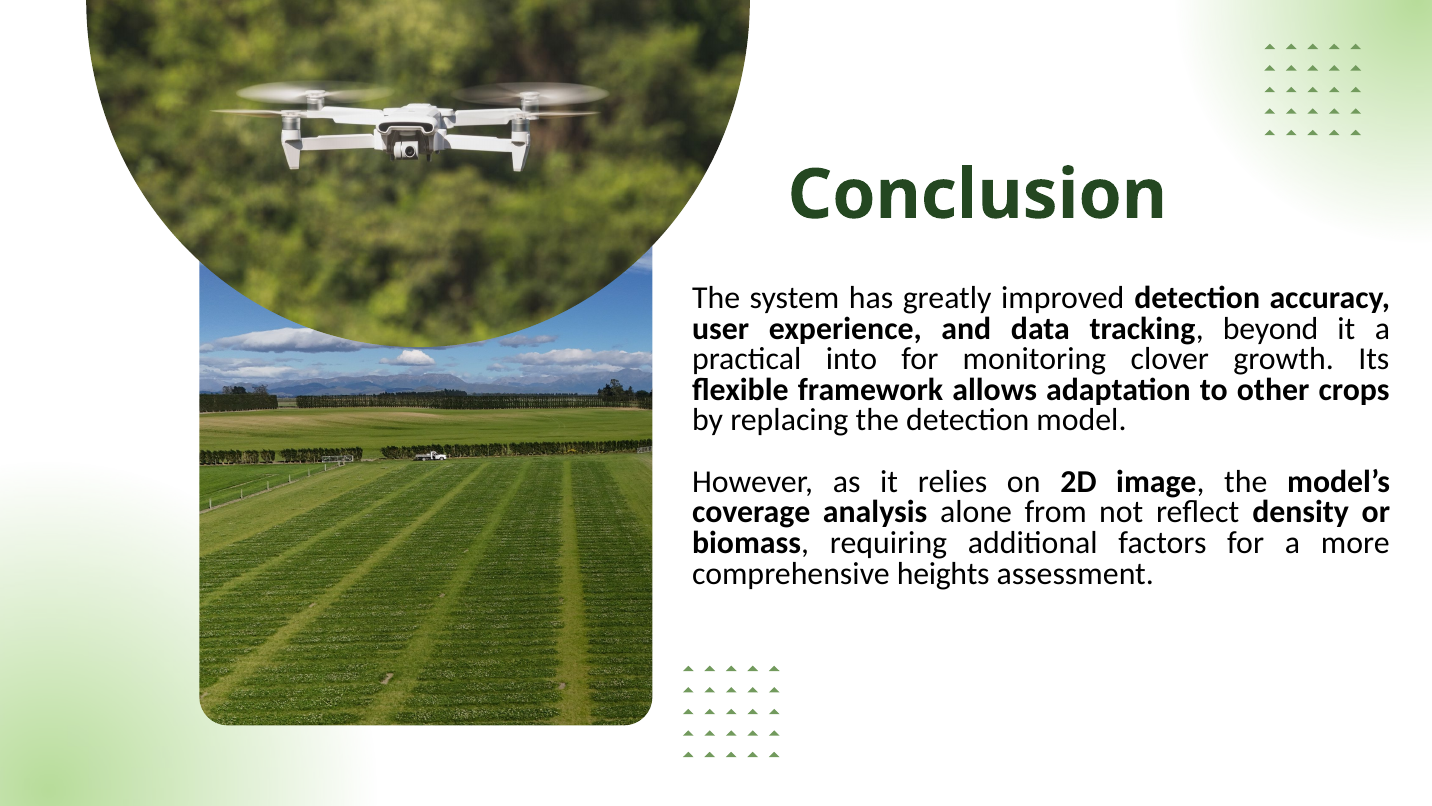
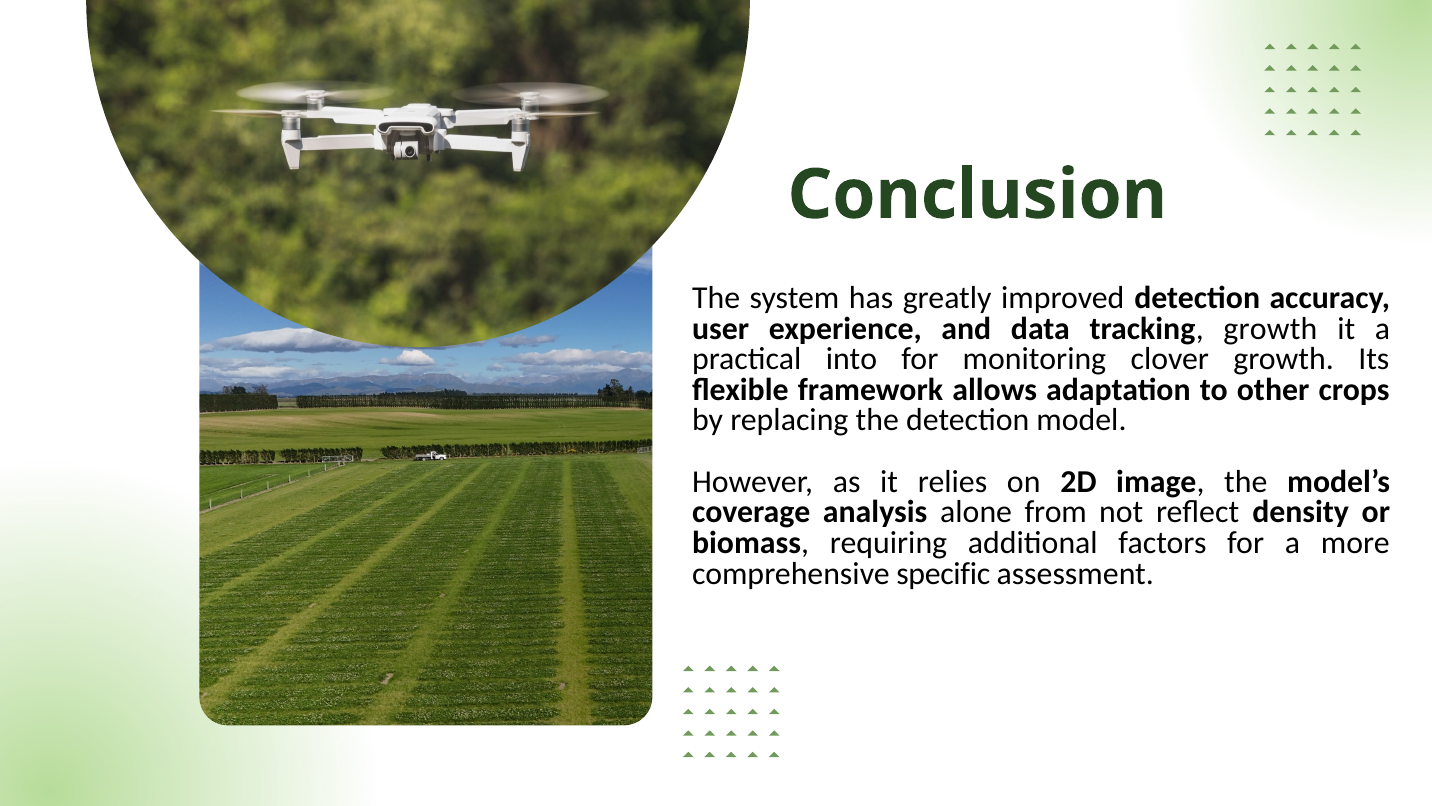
tracking beyond: beyond -> growth (1270, 328)
heights: heights -> specific (943, 573)
